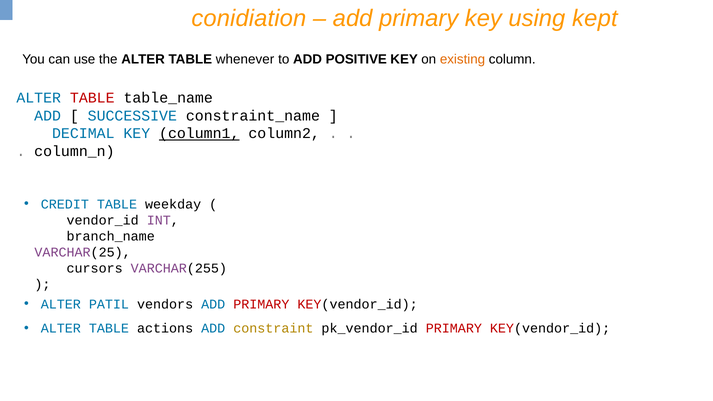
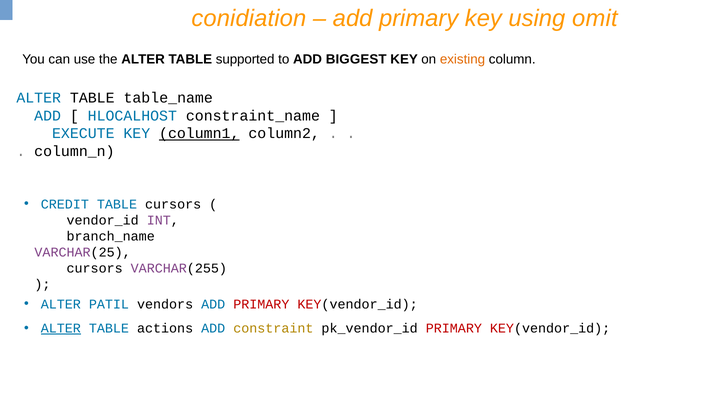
kept: kept -> omit (595, 19)
whenever: whenever -> supported (245, 59)
POSITIVE: POSITIVE -> BIGGEST (356, 59)
TABLE colour: red -> black (92, 98)
SUCCESSIVE: SUCCESSIVE -> HLOCALHOST (132, 116)
DECIMAL: DECIMAL -> EXECUTE (83, 133)
TABLE weekday: weekday -> cursors (173, 204)
ALTER underline: none -> present (61, 328)
